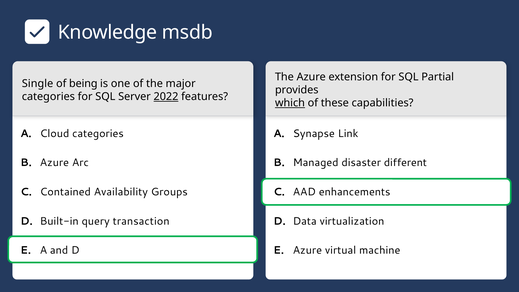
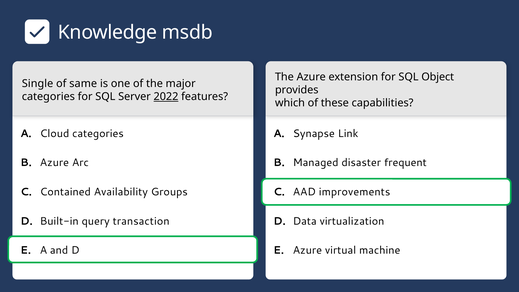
Partial: Partial -> Object (438, 77)
being: being -> same (83, 84)
which underline: present -> none (290, 103)
different: different -> frequent (405, 163)
enhancements: enhancements -> improvements (355, 192)
